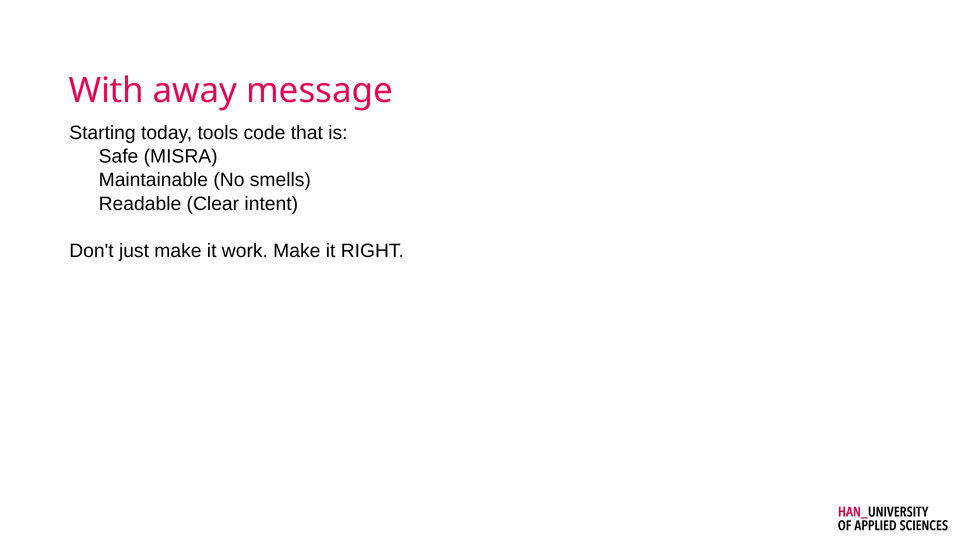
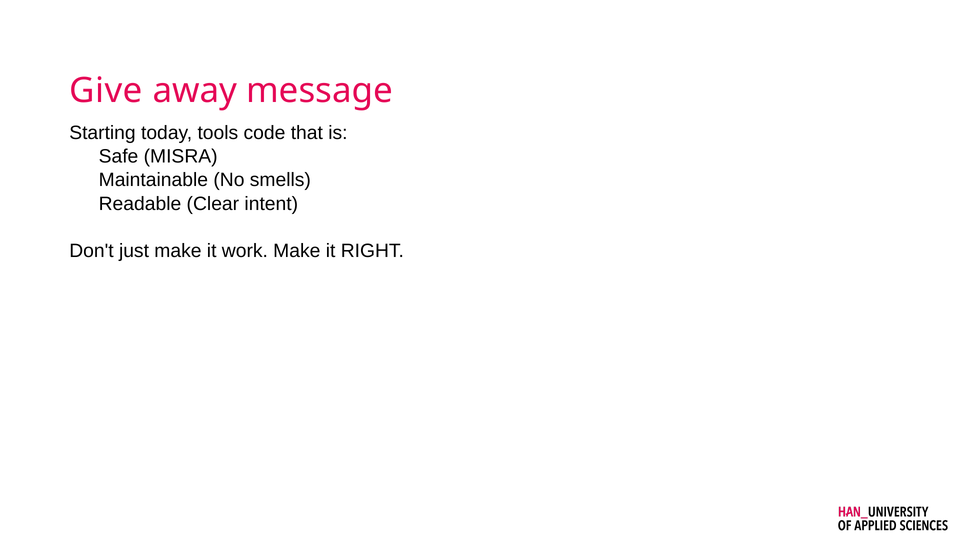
With: With -> Give (106, 91)
